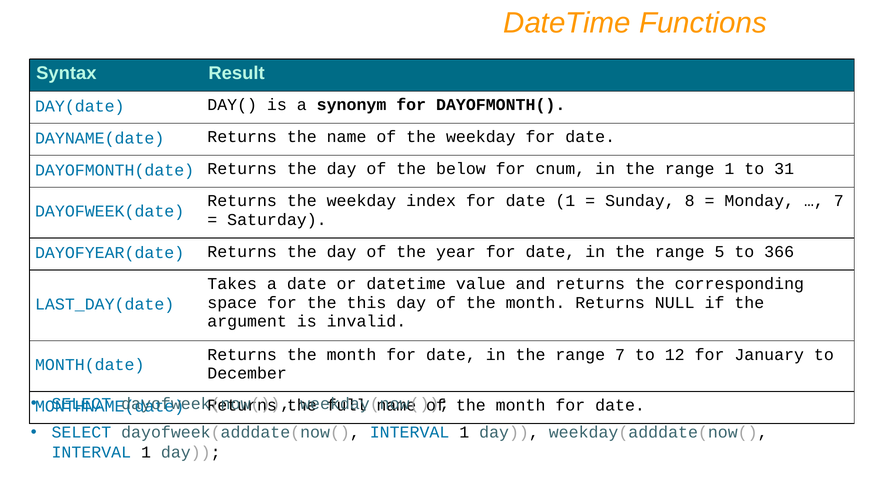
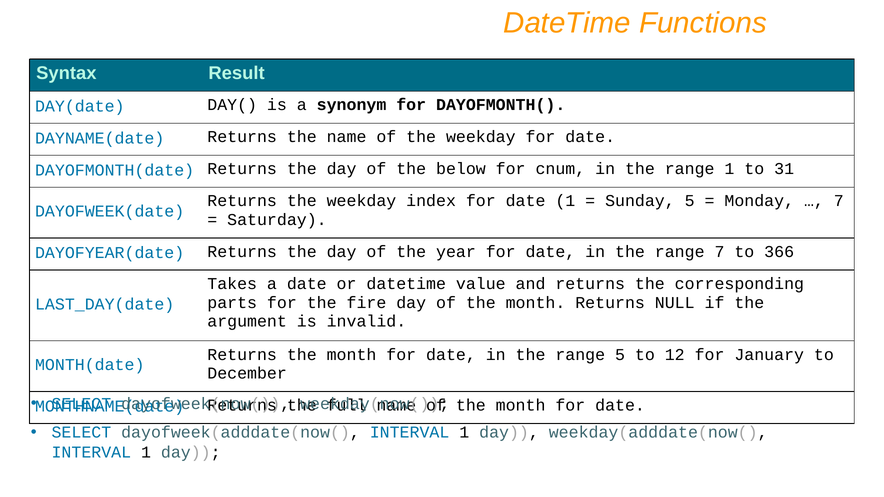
Sunday 8: 8 -> 5 (690, 201)
range 5: 5 -> 7 (719, 252)
space: space -> parts (232, 303)
this: this -> fire (366, 303)
range 7: 7 -> 5 (620, 355)
